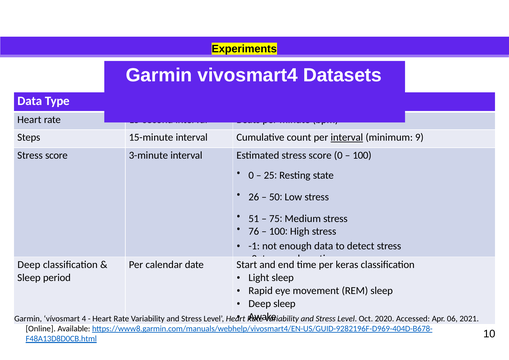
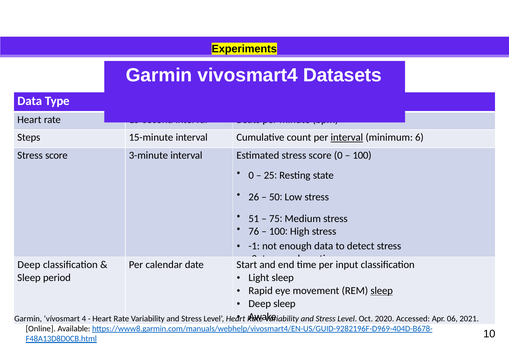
9: 9 -> 6 (419, 138)
keras: keras -> input (347, 265)
sleep underline: none -> present (382, 291)
